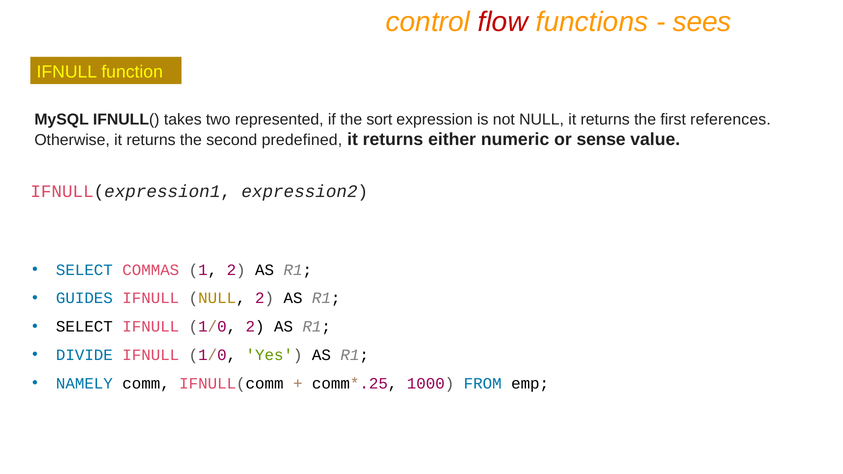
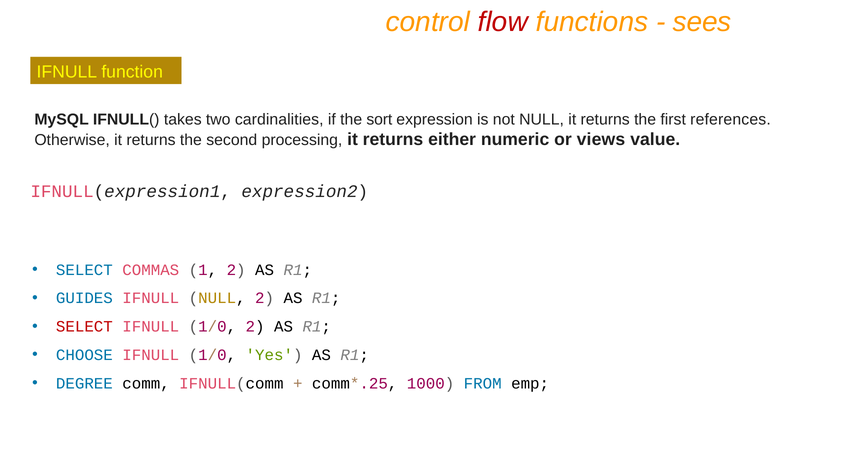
represented: represented -> cardinalities (279, 119)
predefined: predefined -> processing (302, 140)
sense: sense -> views (601, 139)
SELECT colour: black -> red (84, 327)
DIVIDE: DIVIDE -> CHOOSE (84, 355)
NAMELY: NAMELY -> DEGREE (84, 384)
